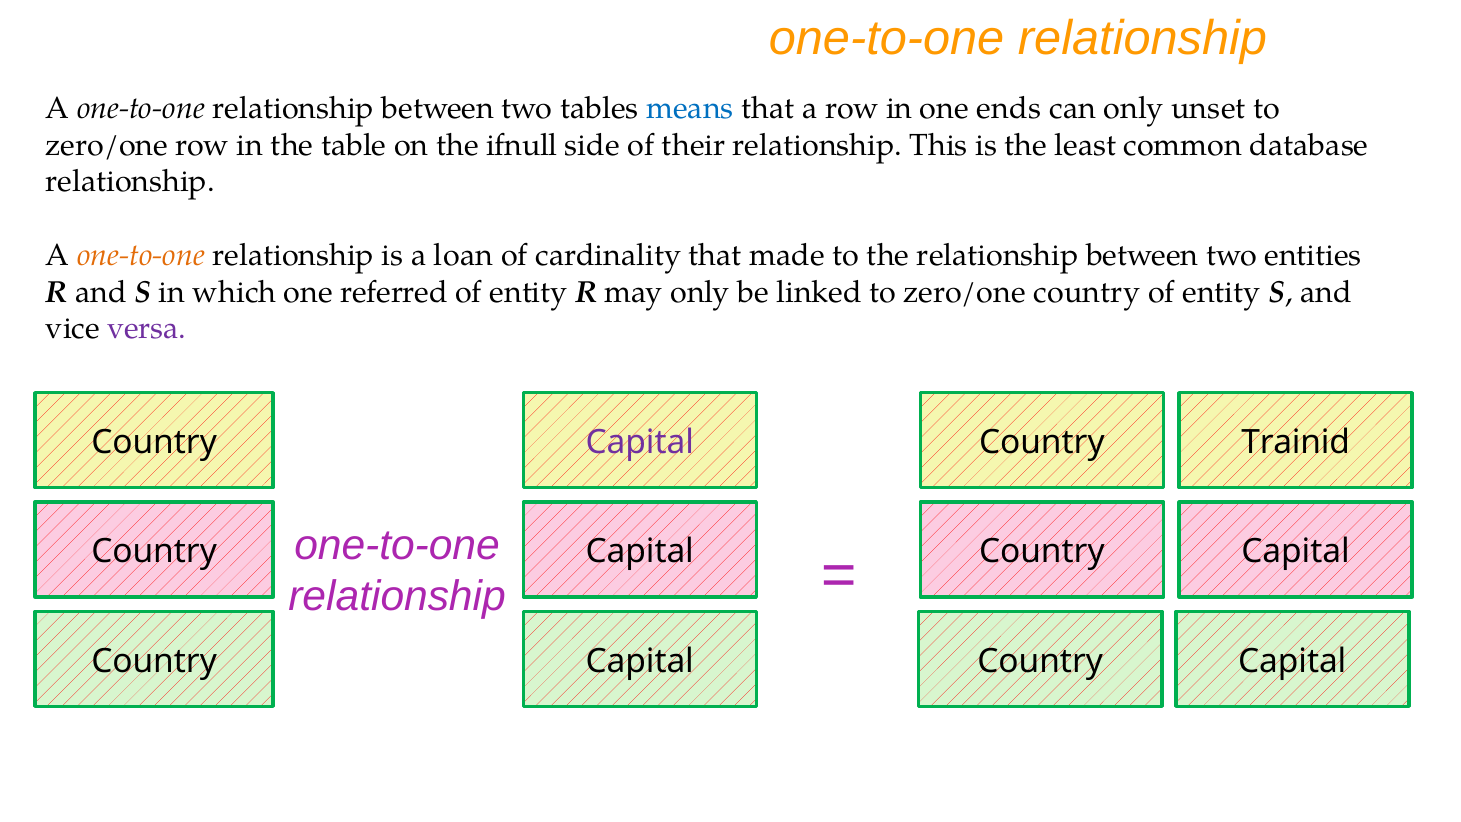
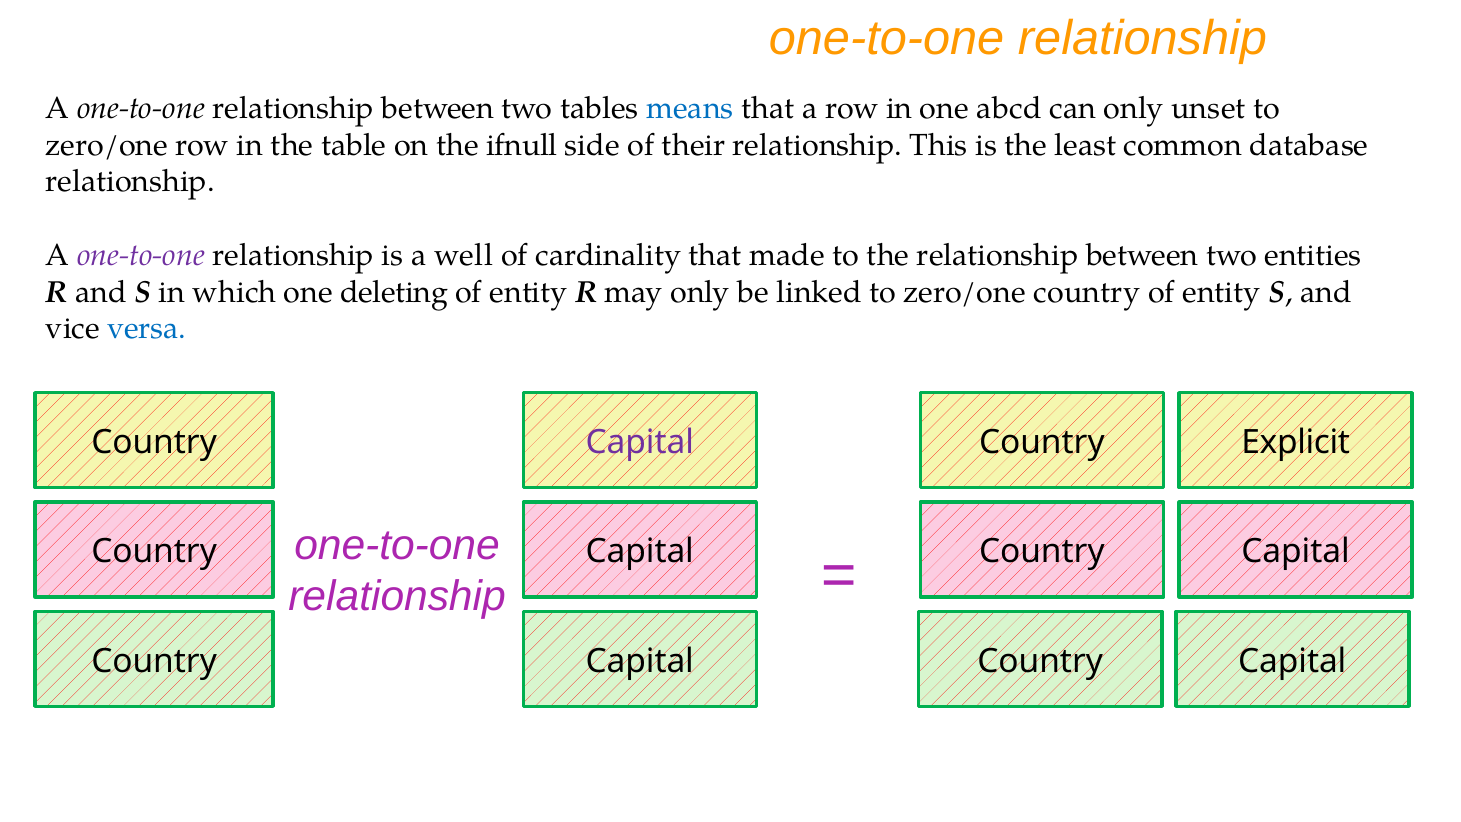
ends: ends -> abcd (1009, 109)
one-to-one colour: orange -> purple (141, 256)
loan: loan -> well (464, 256)
referred: referred -> deleting (394, 292)
versa colour: purple -> blue (147, 329)
Trainid: Trainid -> Explicit (1296, 442)
